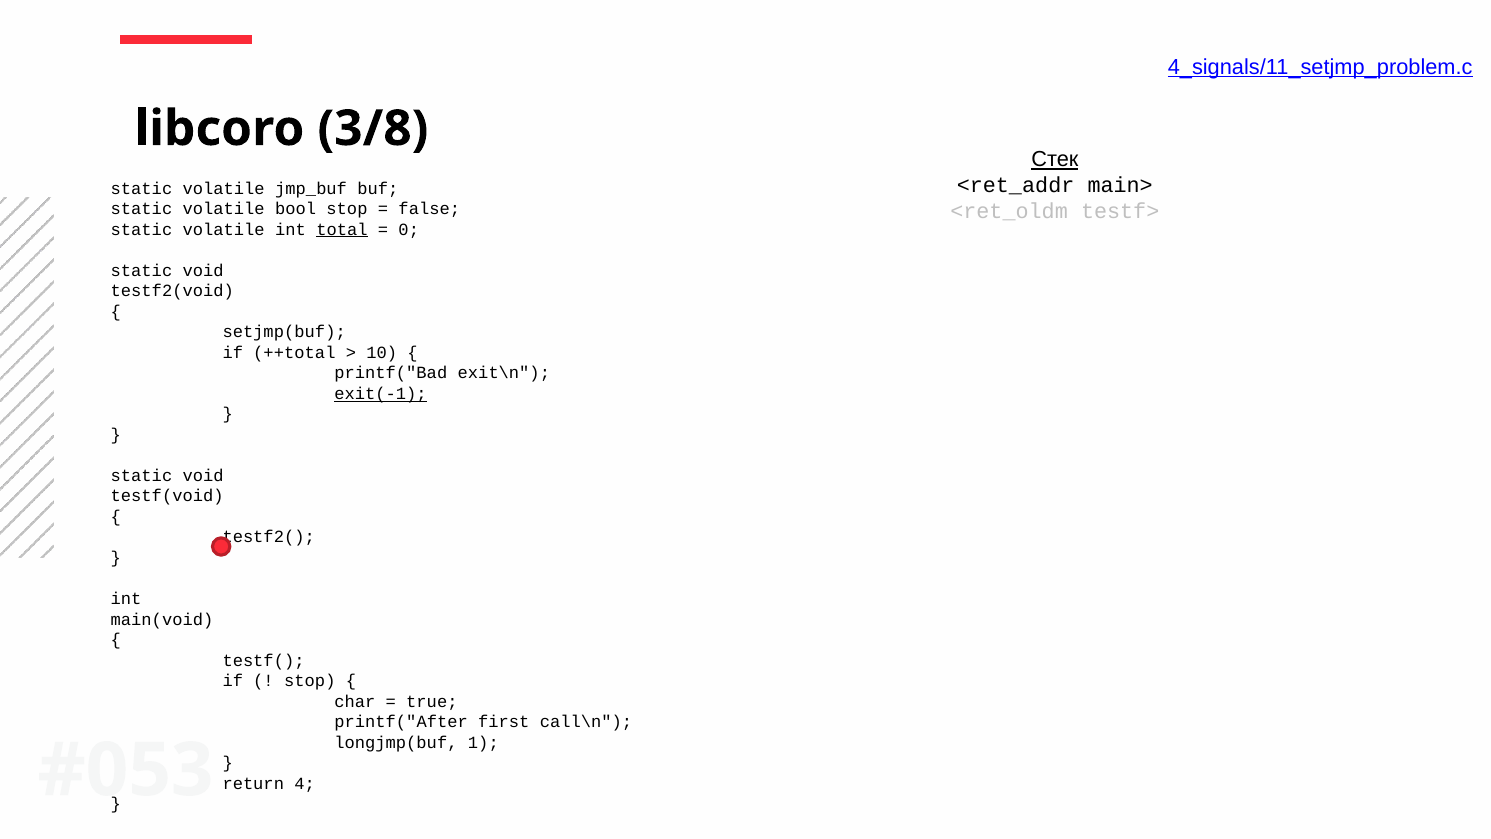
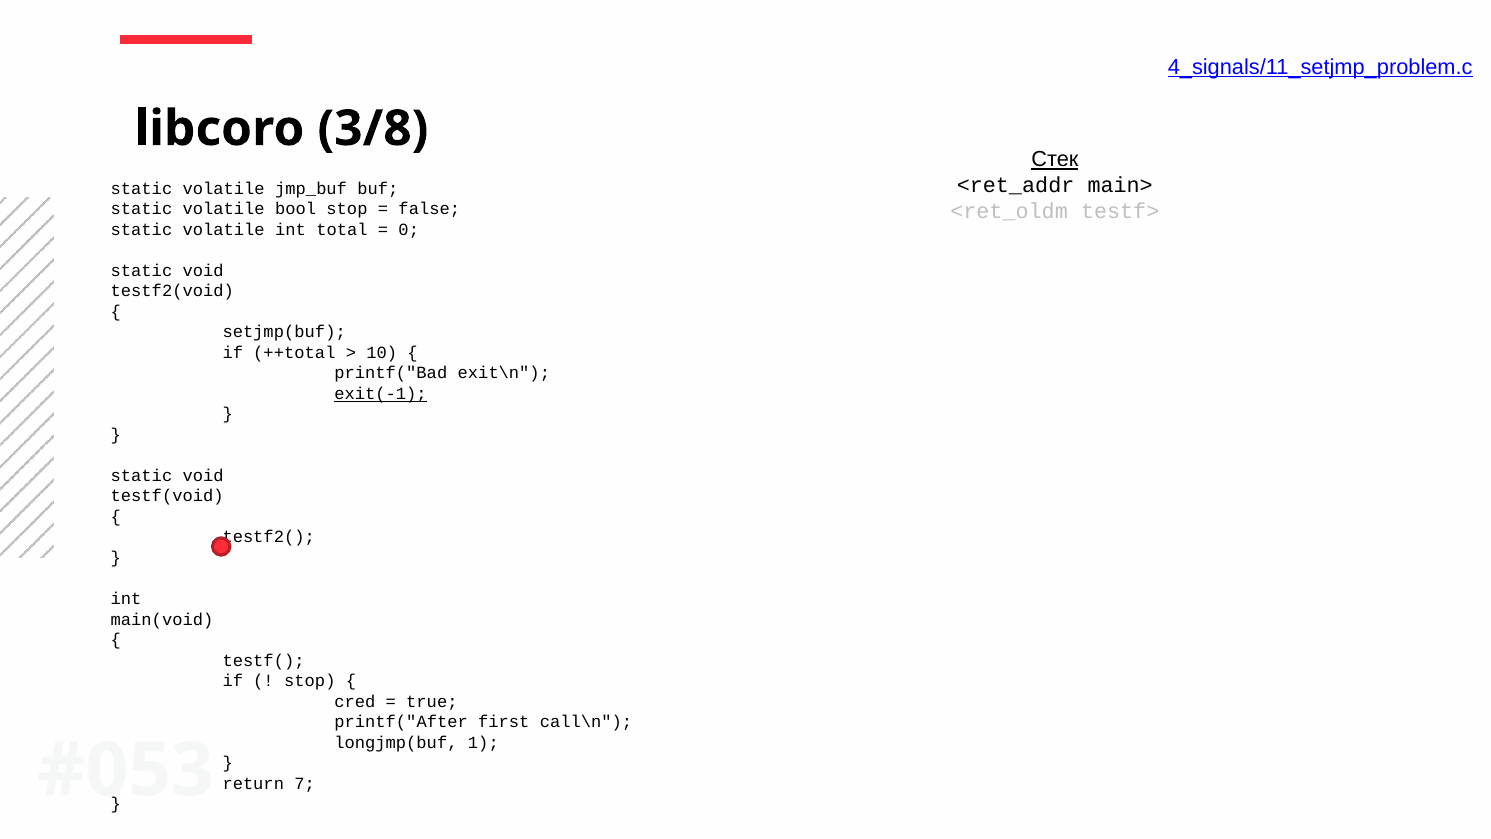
total underline: present -> none (342, 229)
char: char -> cred (355, 701)
4: 4 -> 7 (305, 783)
